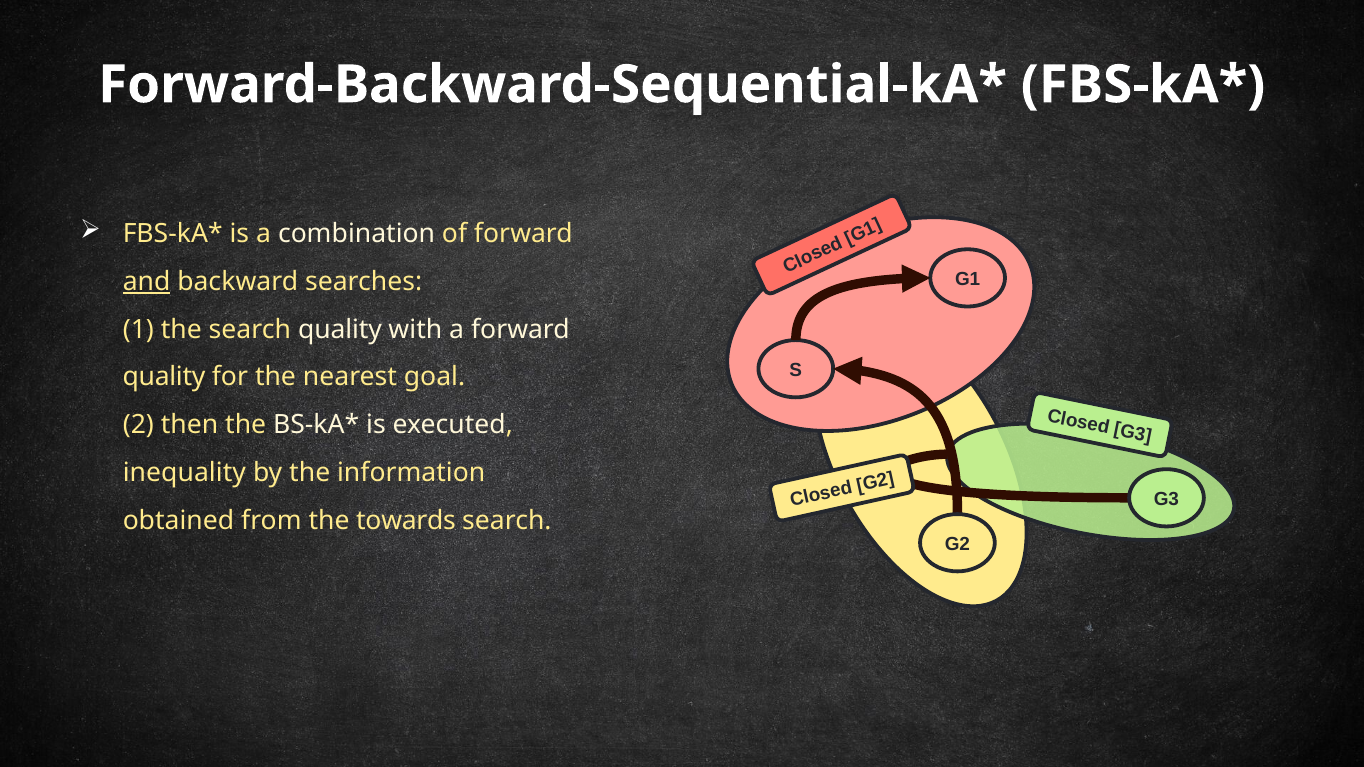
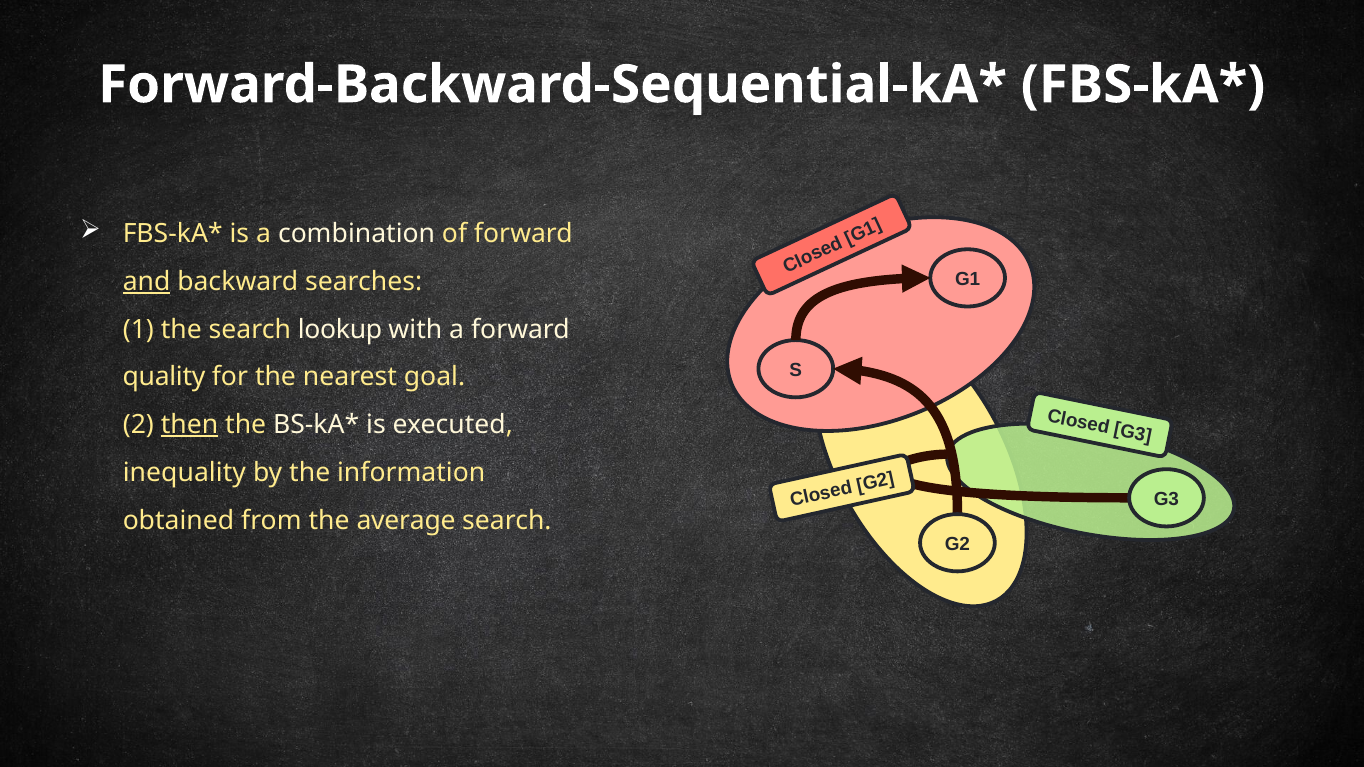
search quality: quality -> lookup (340, 330)
then underline: none -> present (189, 425)
towards: towards -> average (406, 520)
